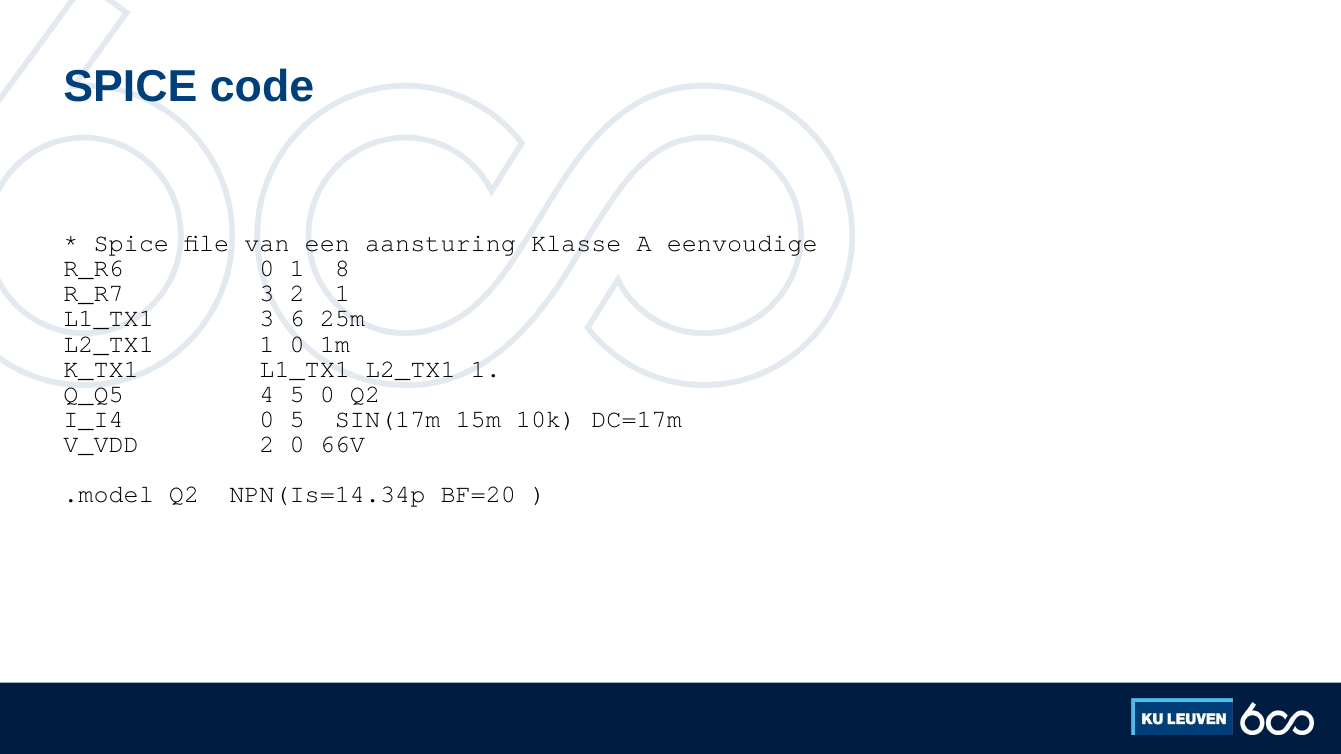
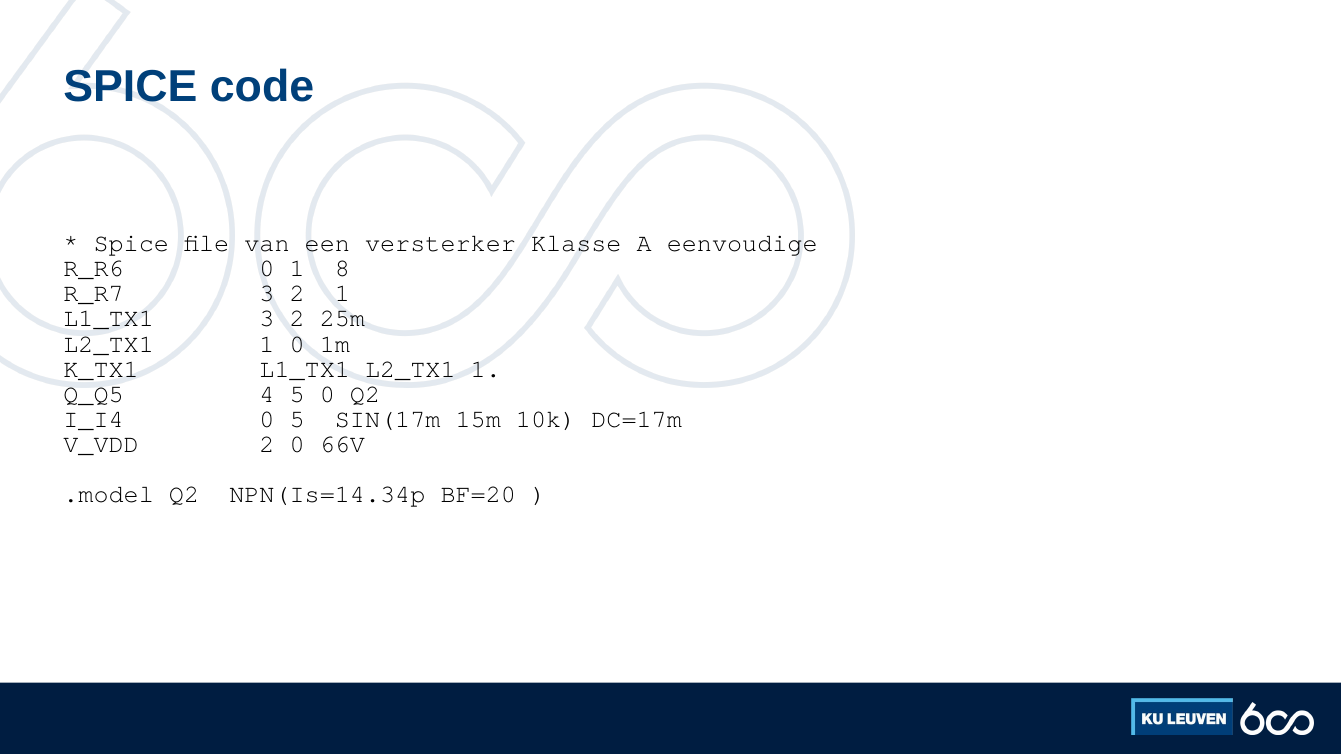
aansturing: aansturing -> versterker (441, 243)
L1_TX1 3 6: 6 -> 2 (297, 319)
